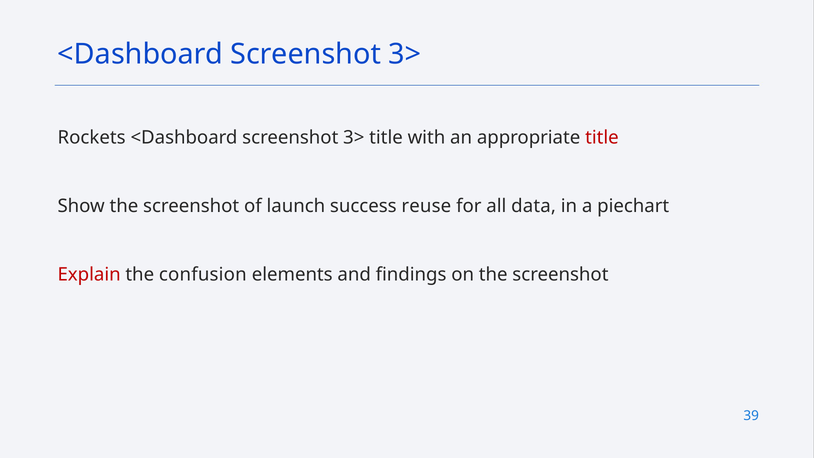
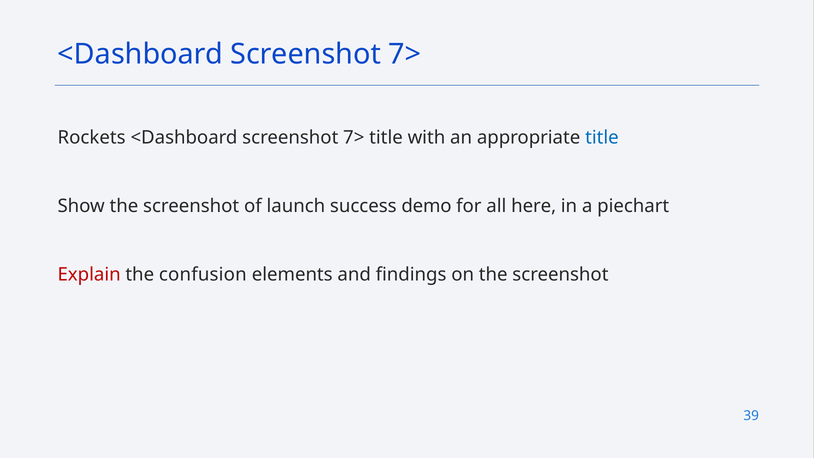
3>: 3> -> 7> (405, 54)
3>: 3> -> 7> (354, 137)
title colour: red -> blue (602, 137)
reuse: reuse -> demo (427, 206)
data: data -> here (534, 206)
